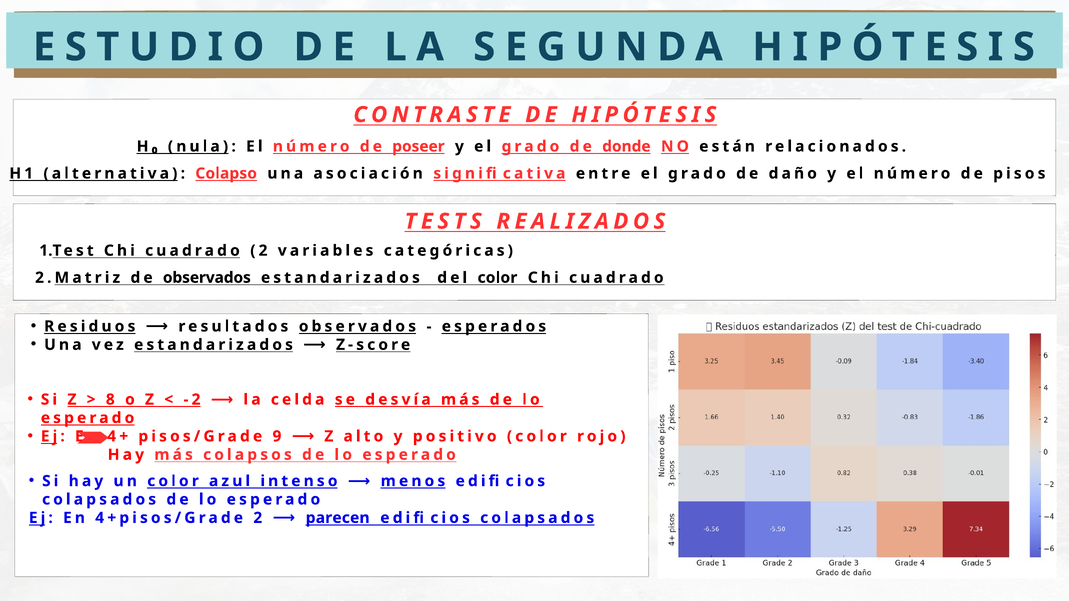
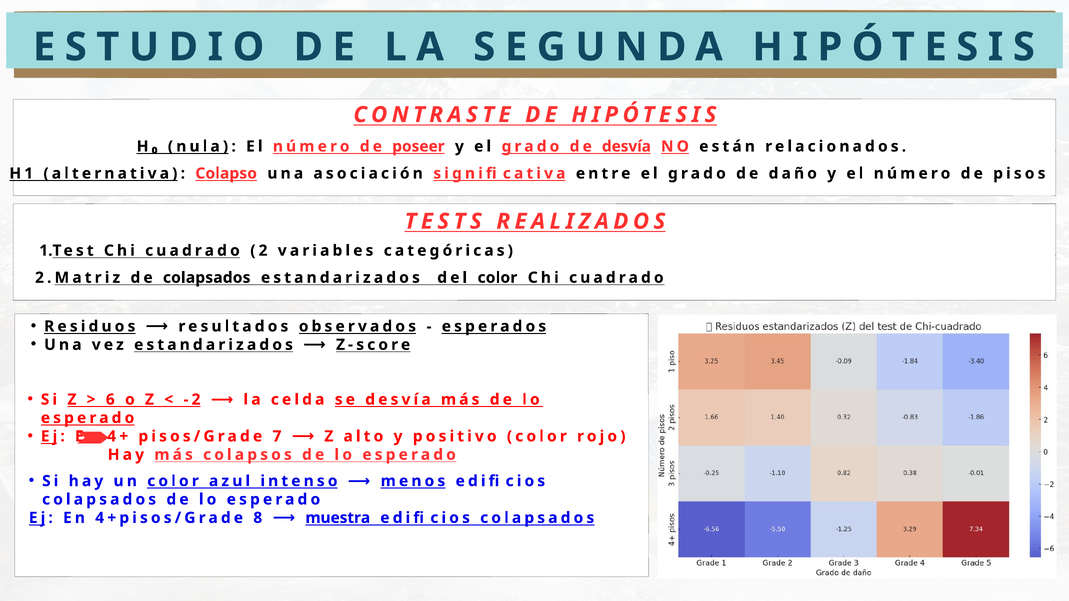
de donde: donde -> desvía (626, 146)
de observados: observados -> colapsados (207, 278)
8: 8 -> 6 (110, 400)
9: 9 -> 7 (277, 436)
4+pisos/Grade 2: 2 -> 8 (258, 518)
parecen: parecen -> muestra (338, 518)
